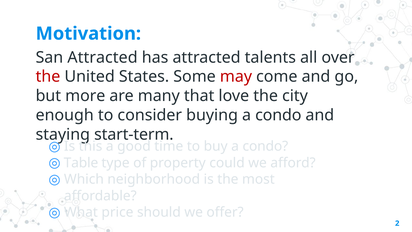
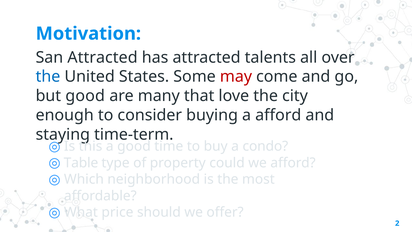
the colour: red -> blue (48, 77)
but more: more -> good (85, 96)
buying a condo: condo -> afford (278, 115)
start-term: start-term -> time-term (134, 134)
